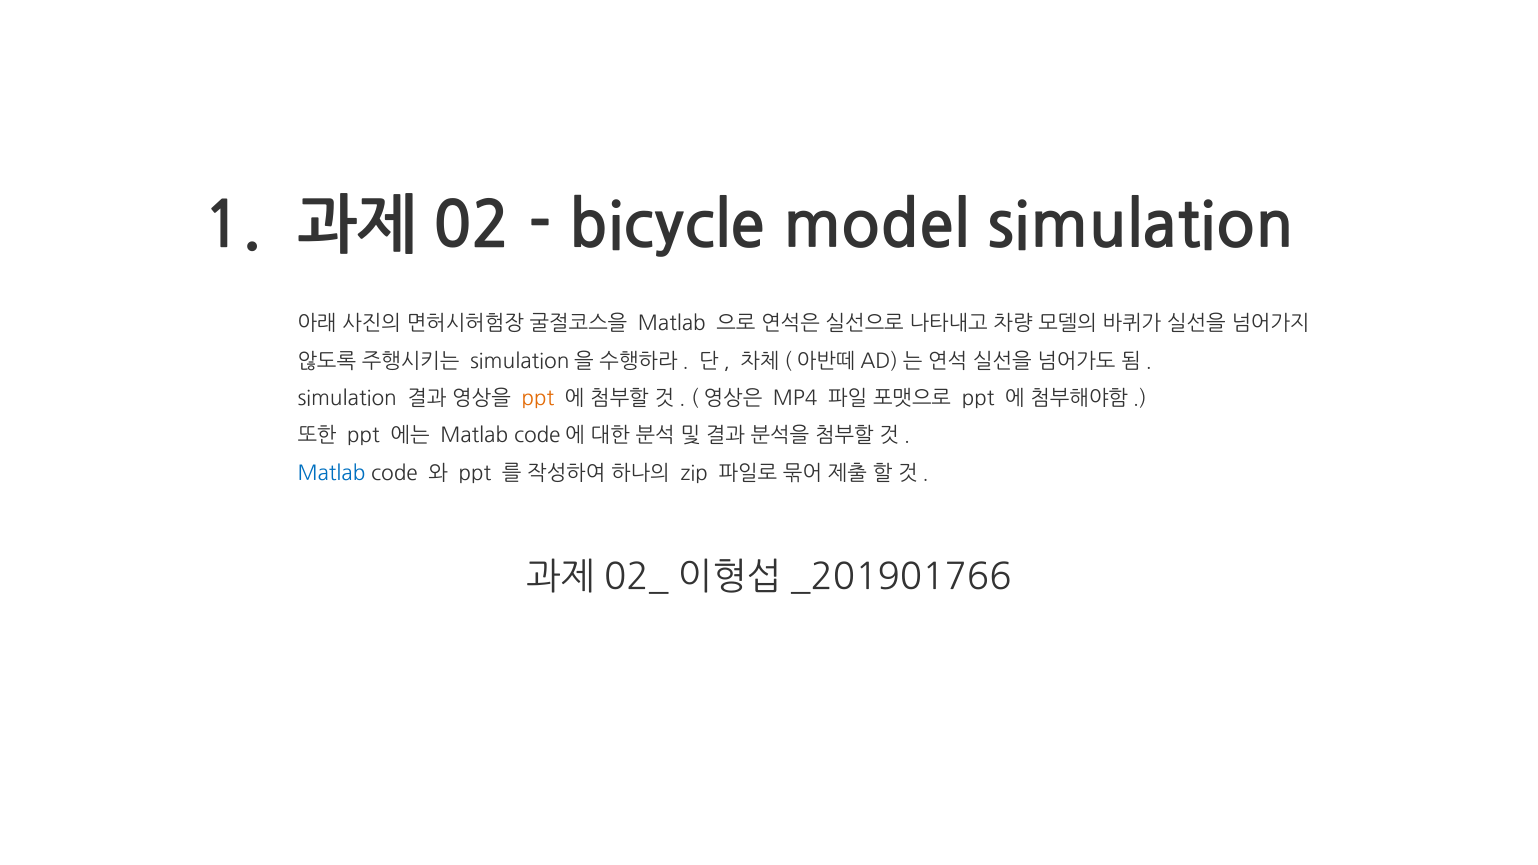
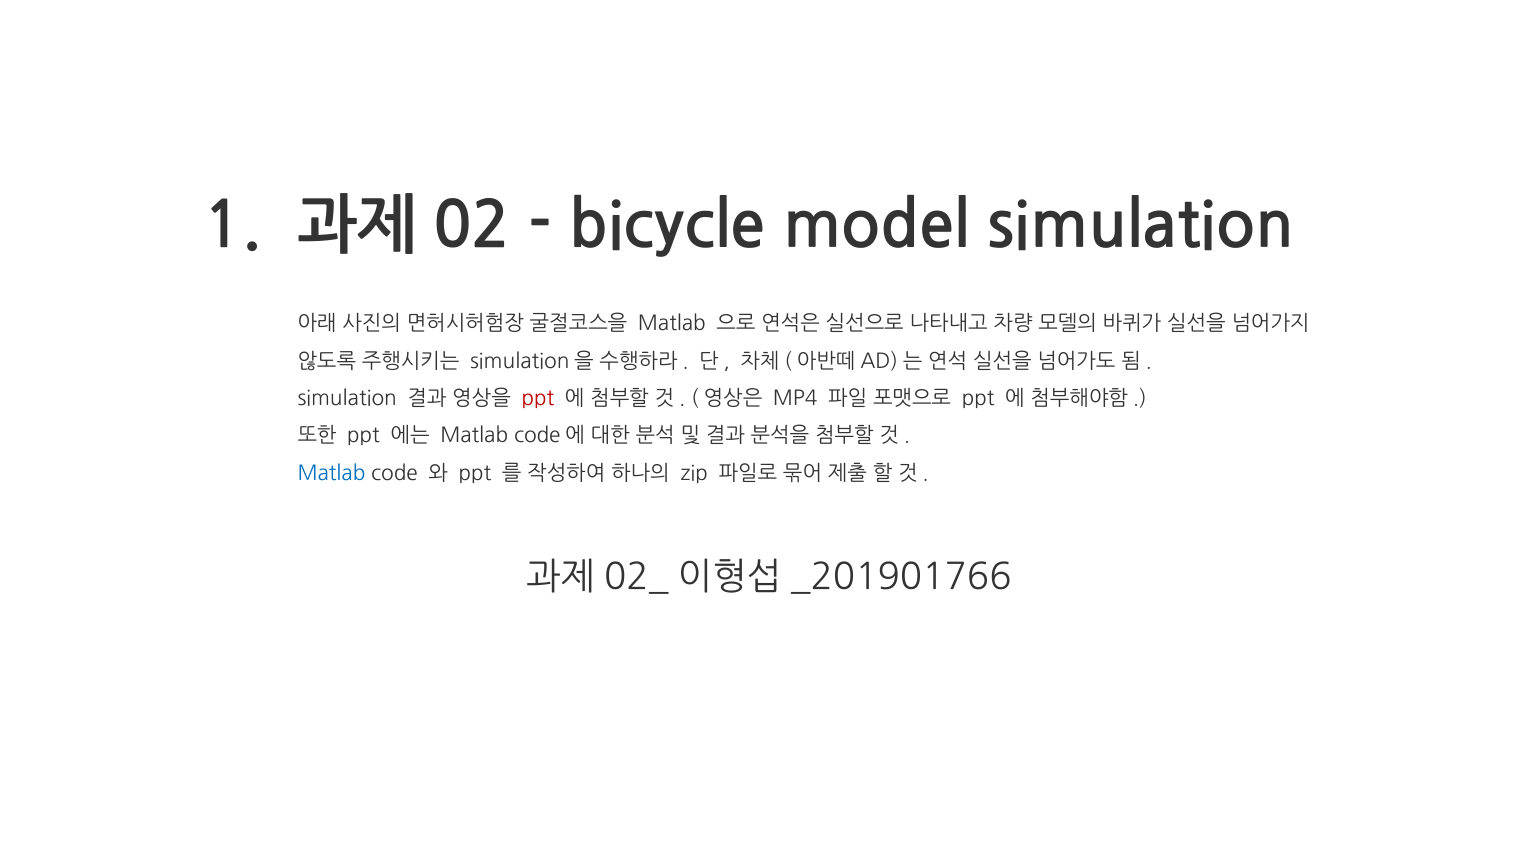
ppt colour: orange -> red (538, 399)
